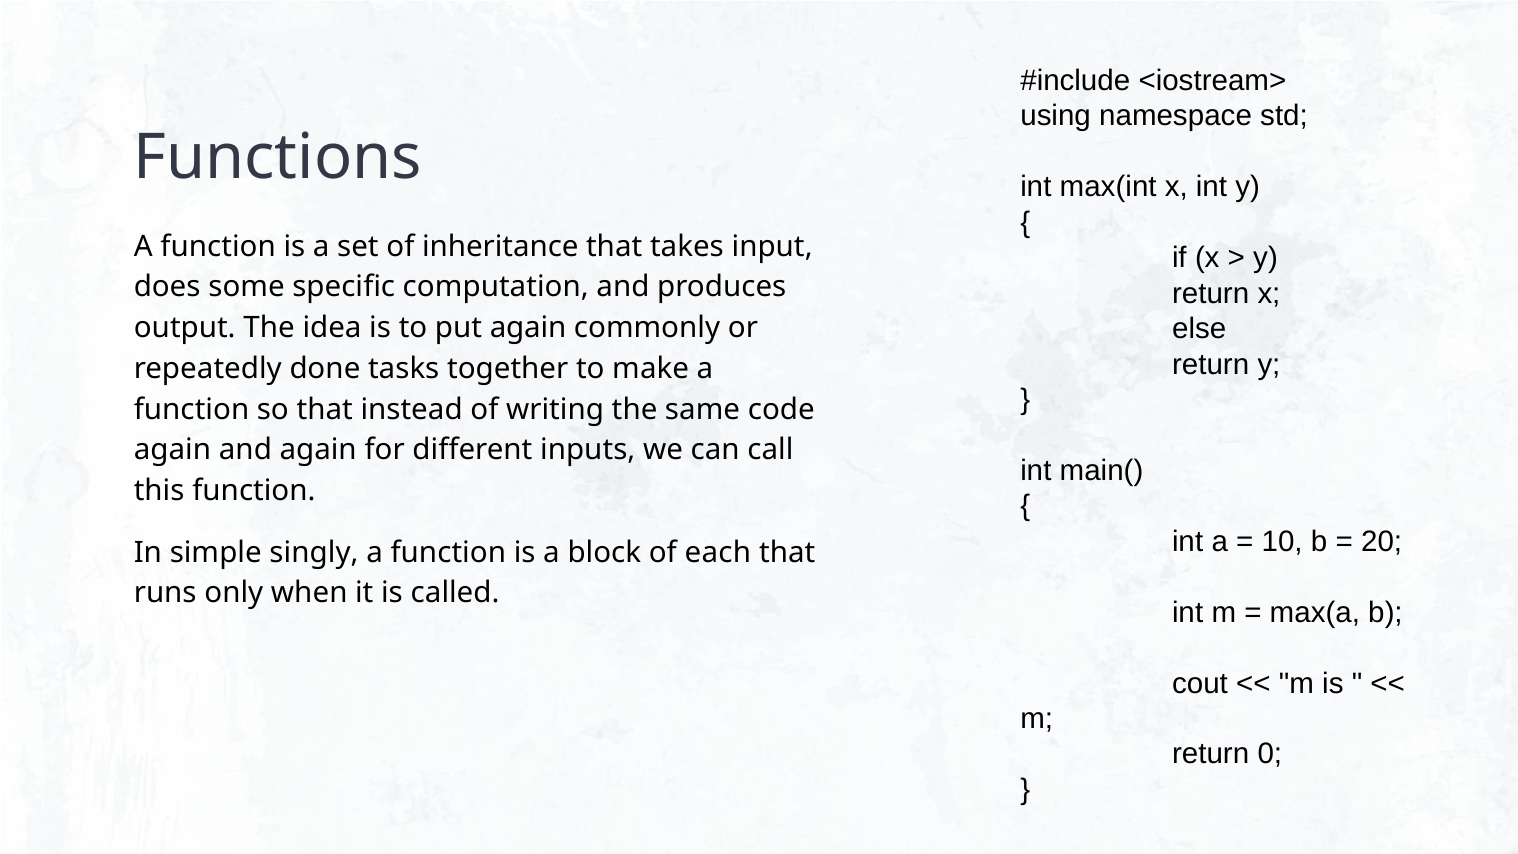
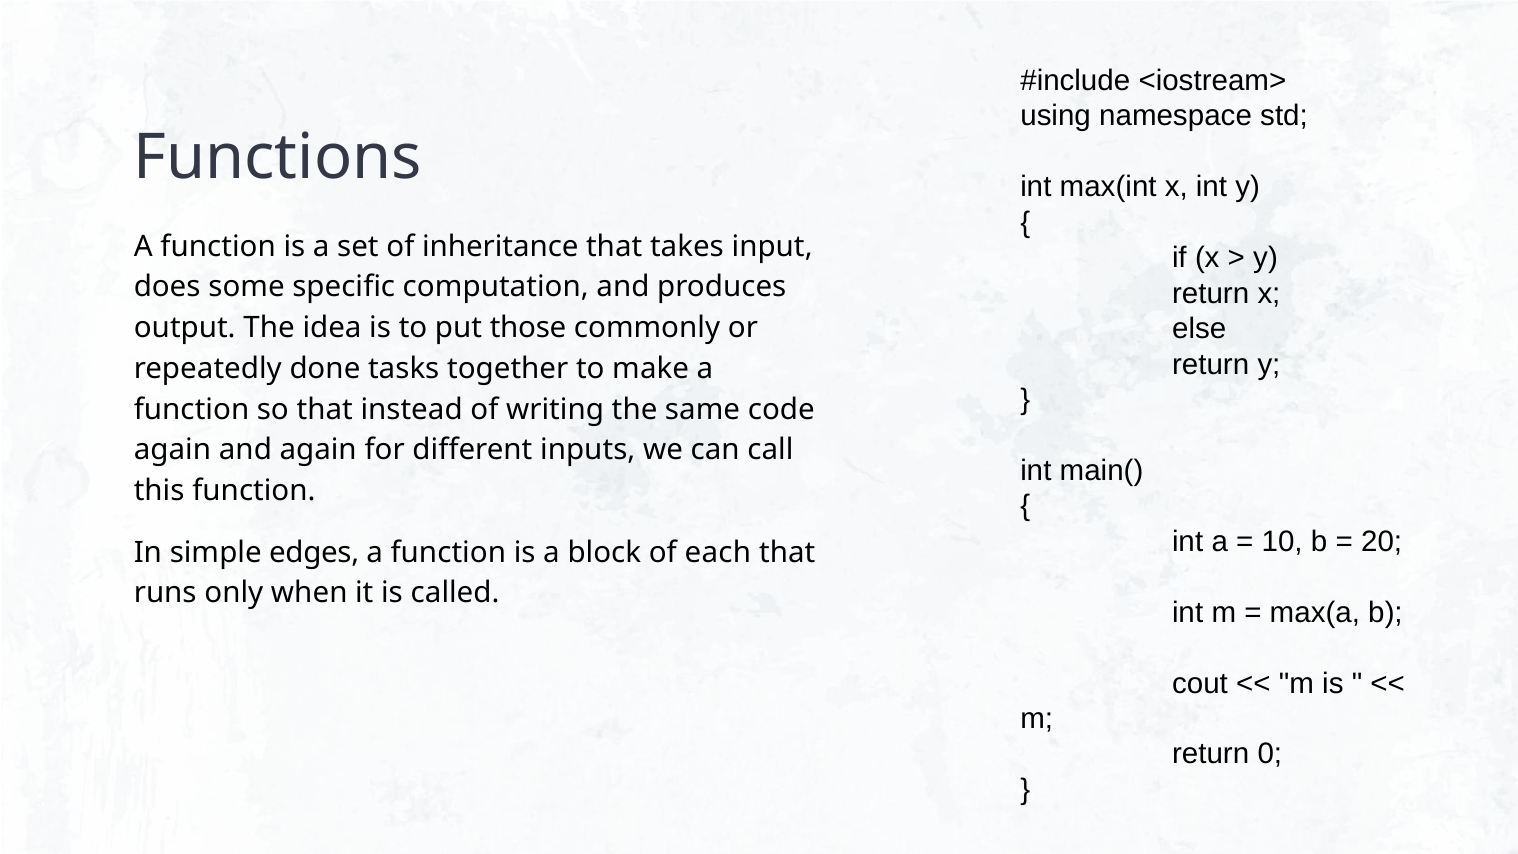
put again: again -> those (528, 328)
singly: singly -> edges (314, 552)
